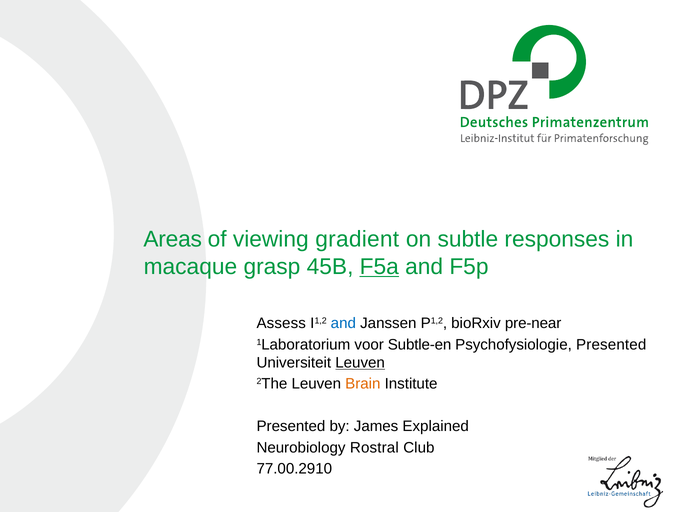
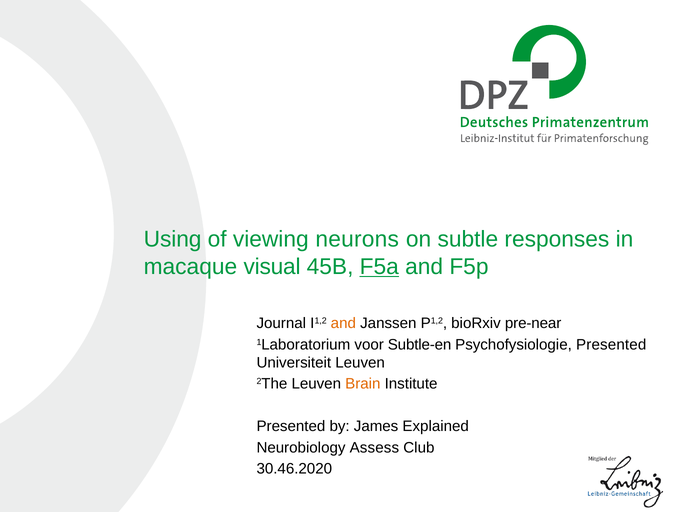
Areas: Areas -> Using (173, 239)
gradient: gradient -> neurons (357, 239)
grasp: grasp -> visual (272, 266)
Assess: Assess -> Journal (281, 323)
and colour: blue -> orange (343, 323)
Leuven underline: present -> none (360, 362)
Rostral: Rostral -> Assess (374, 447)
77.00.2910: 77.00.2910 -> 30.46.2020 (294, 468)
